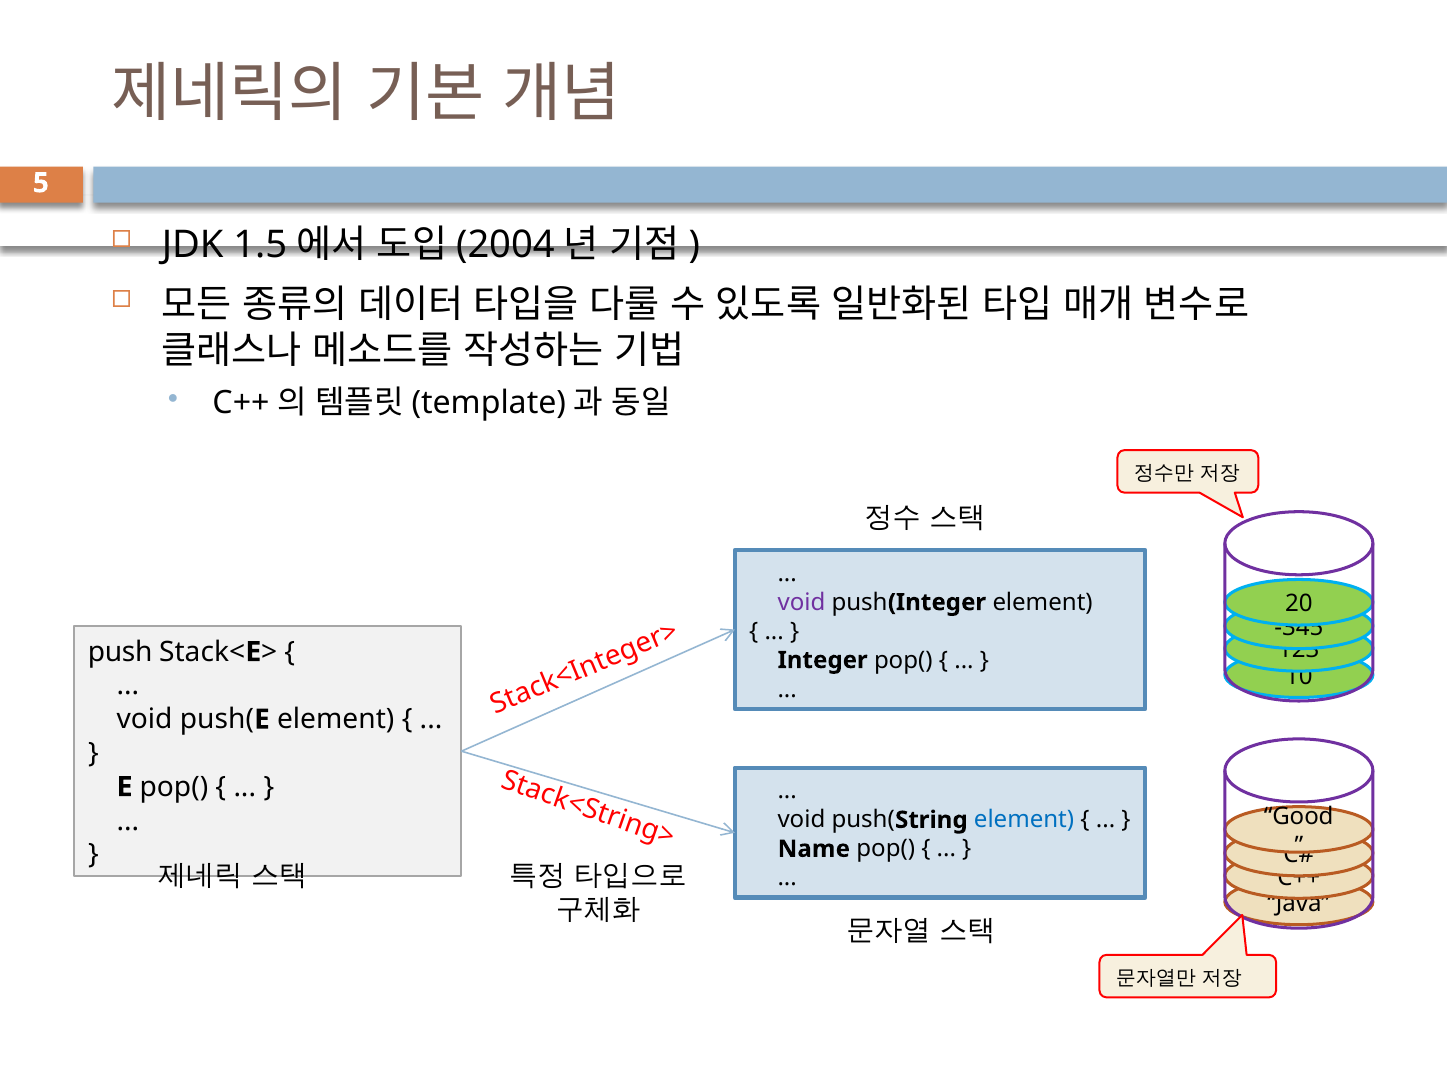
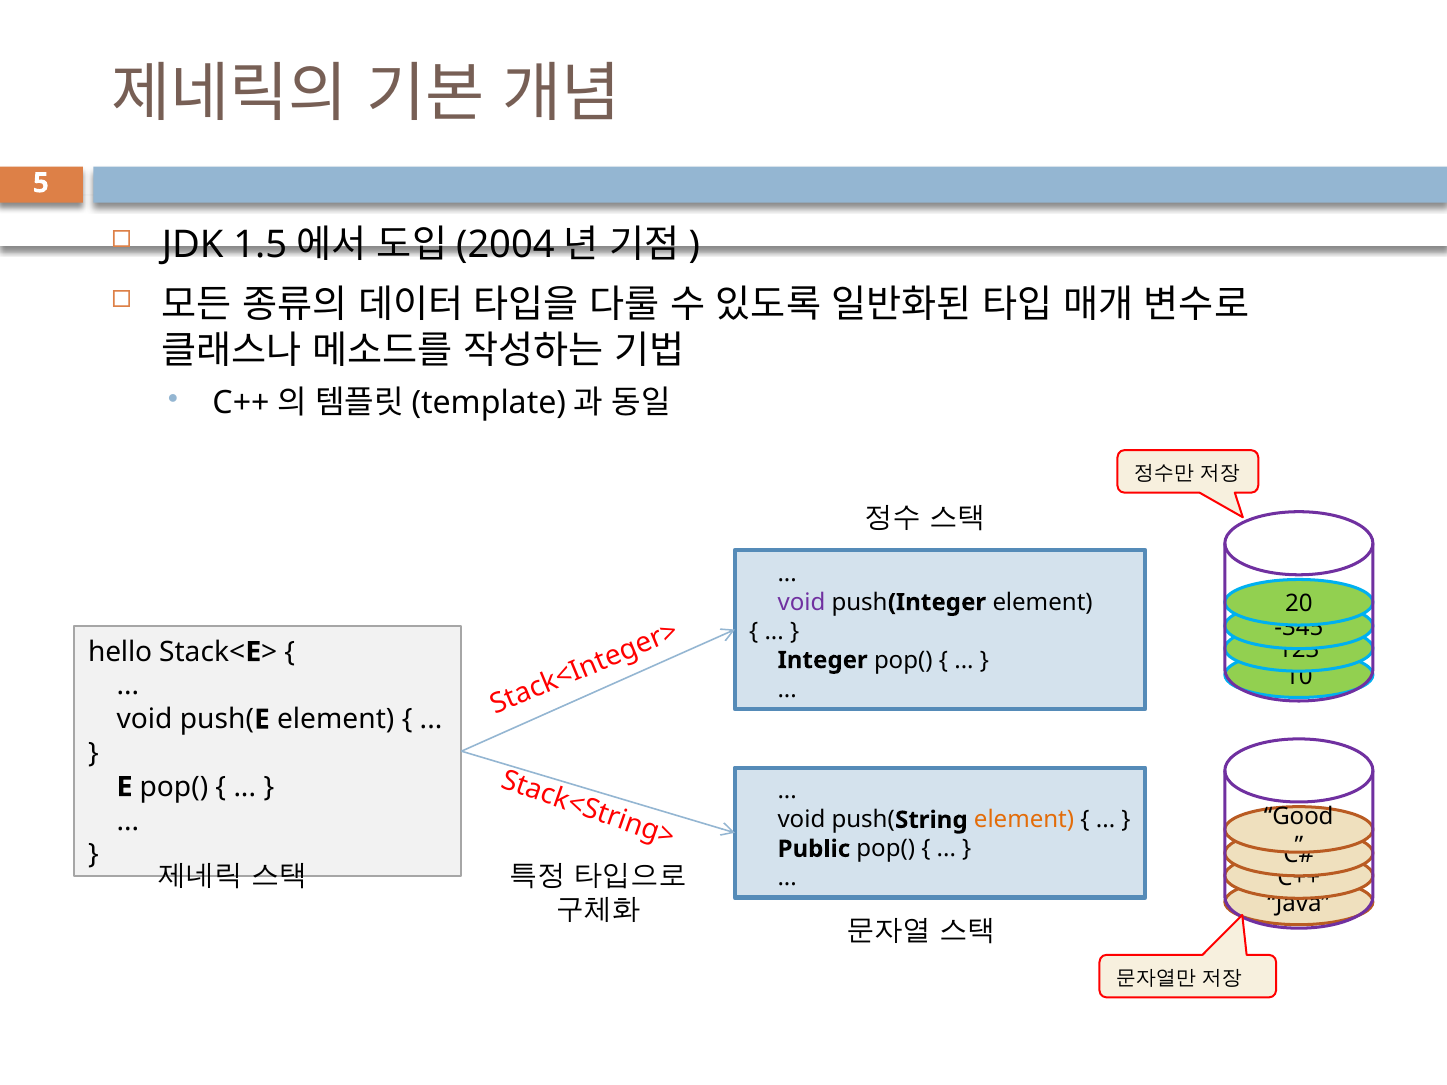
push: push -> hello (120, 652)
element colour: blue -> orange (1024, 820)
Name: Name -> Public (814, 849)
